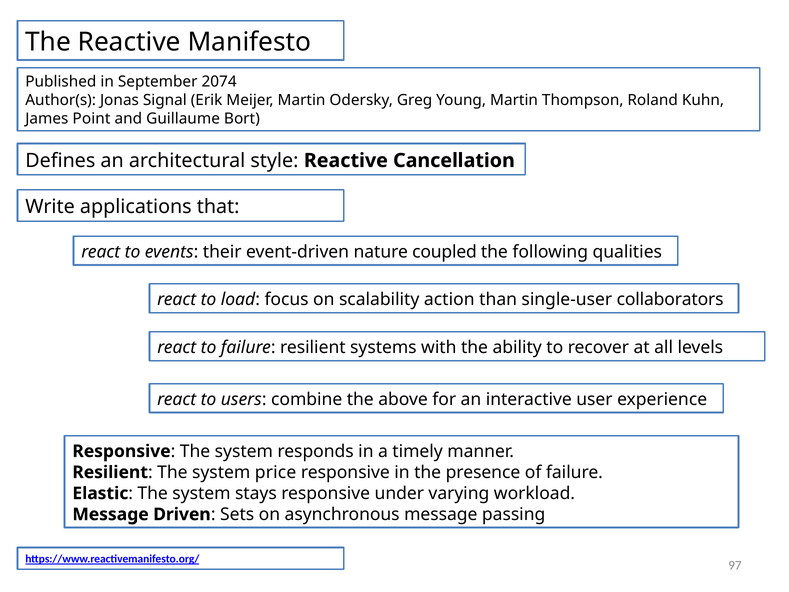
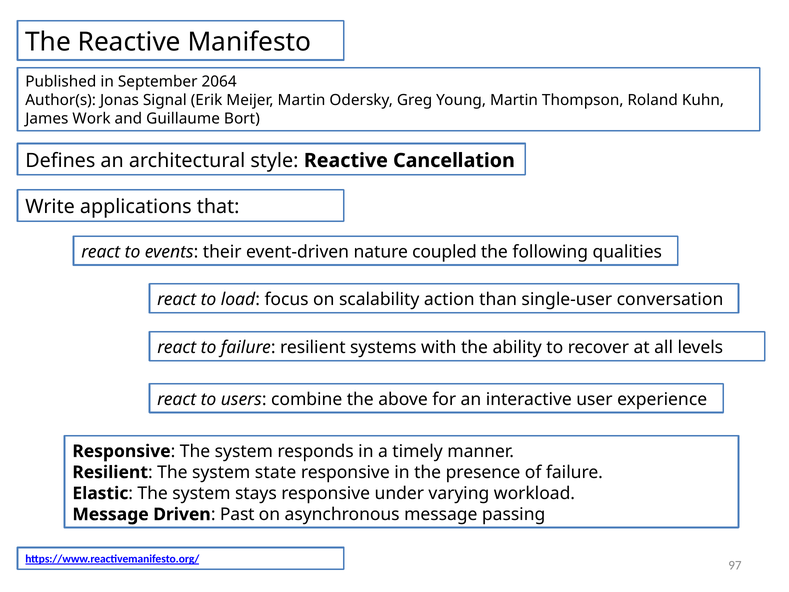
2074: 2074 -> 2064 (219, 82)
Point: Point -> Work (92, 119)
collaborators: collaborators -> conversation (670, 299)
price: price -> state (276, 472)
Sets: Sets -> Past (237, 514)
